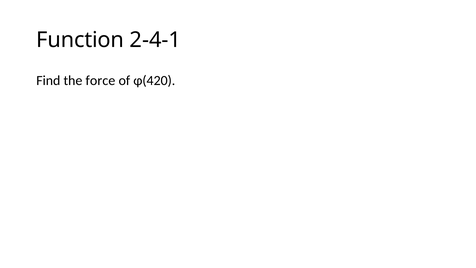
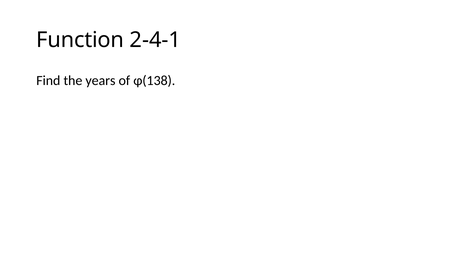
force: force -> years (100, 80)
φ(420: φ(420 -> φ(138 (154, 80)
